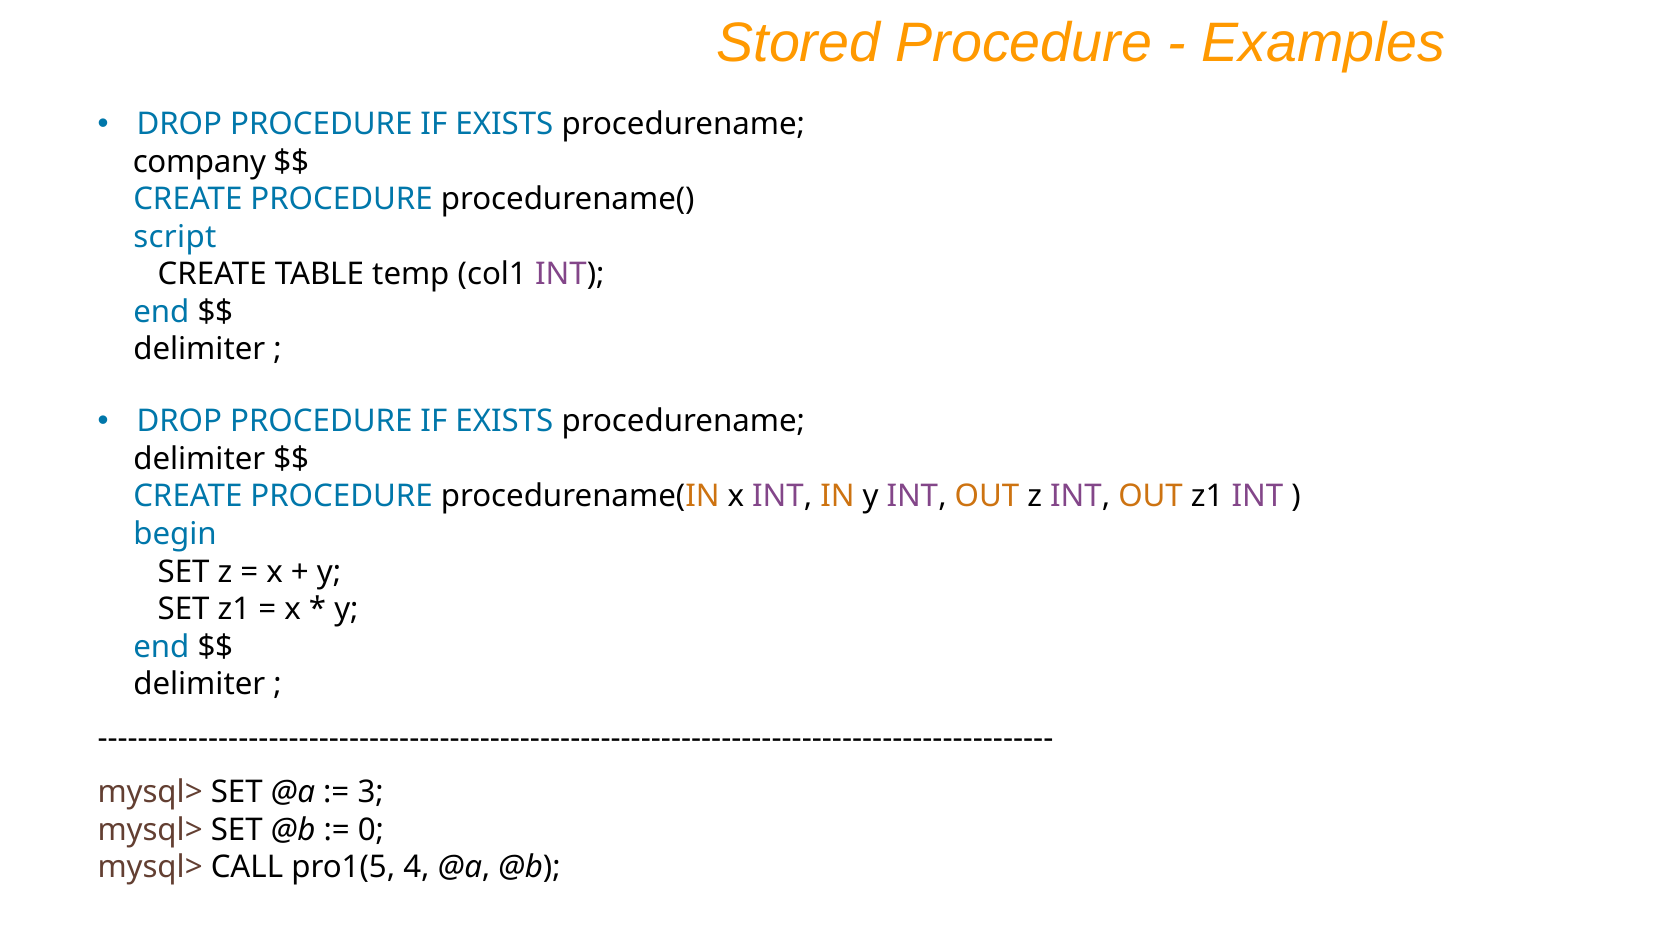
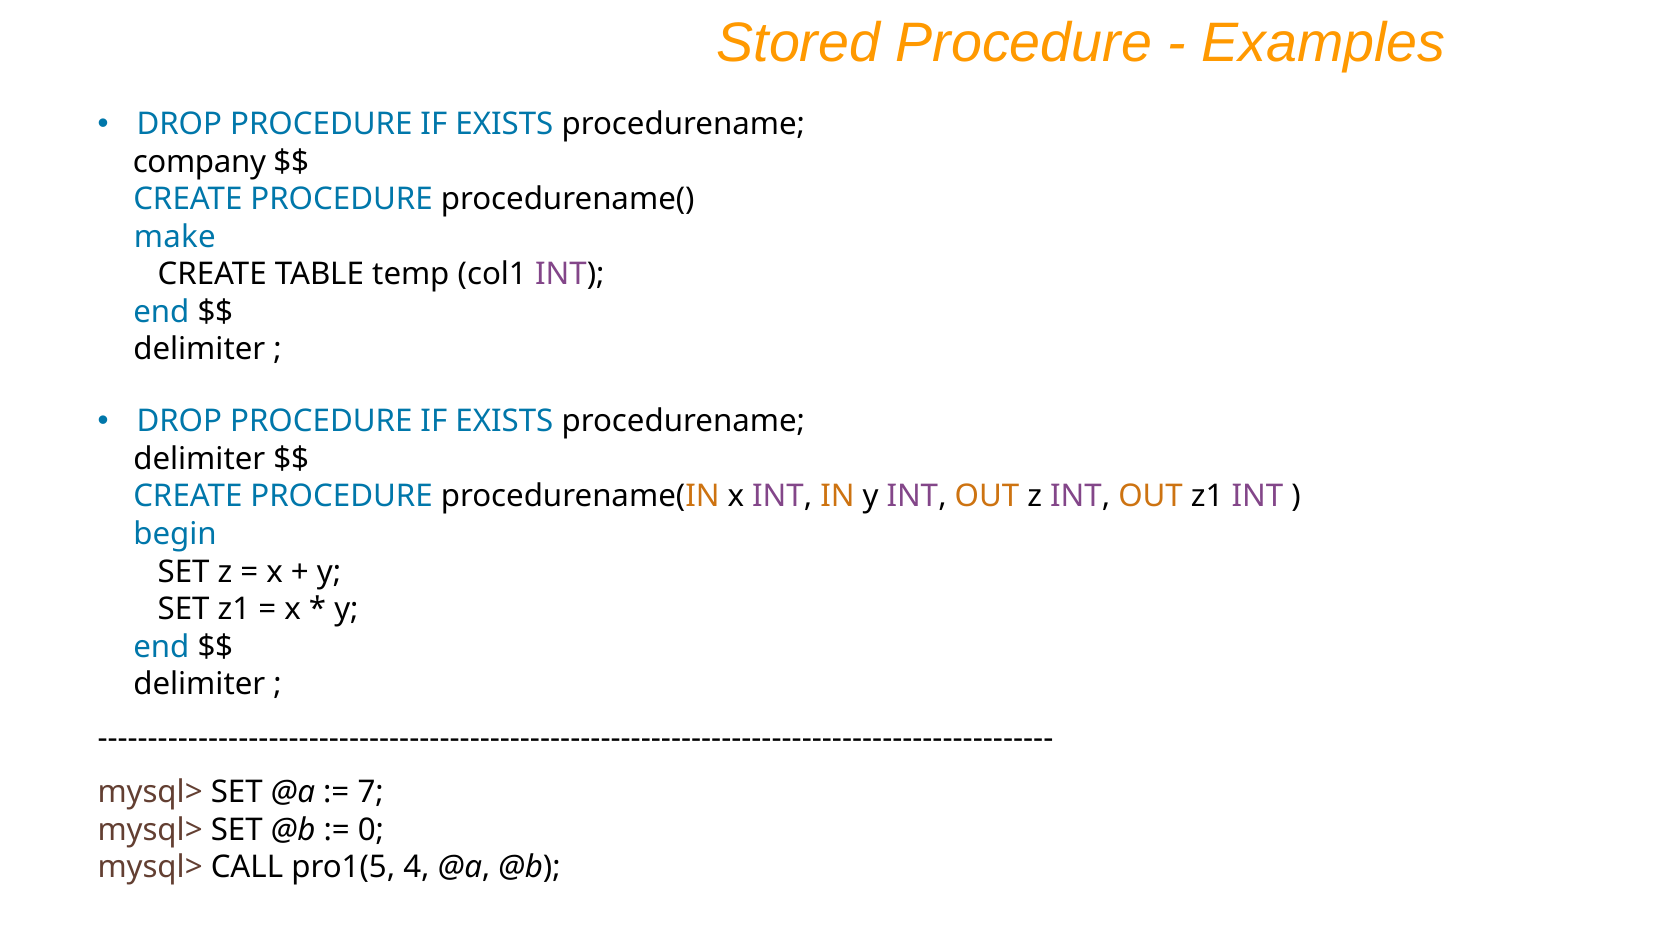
script: script -> make (175, 237)
3: 3 -> 7 (371, 792)
